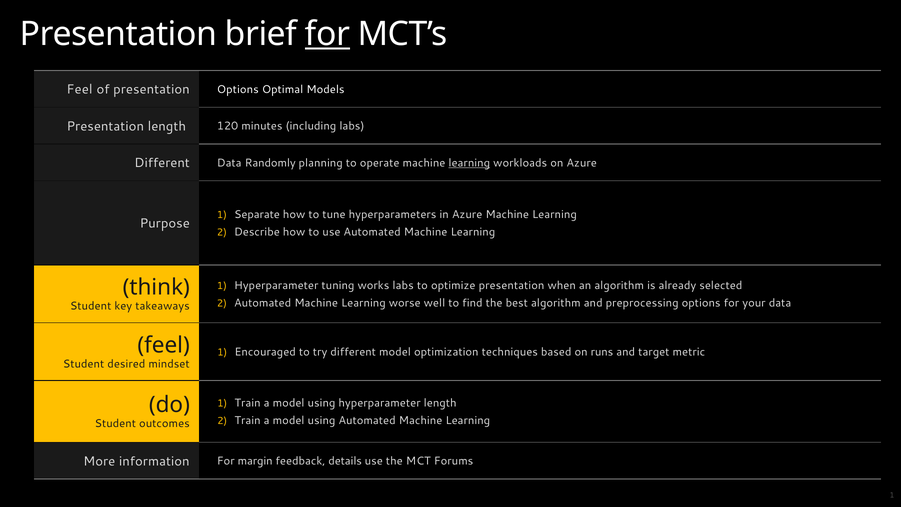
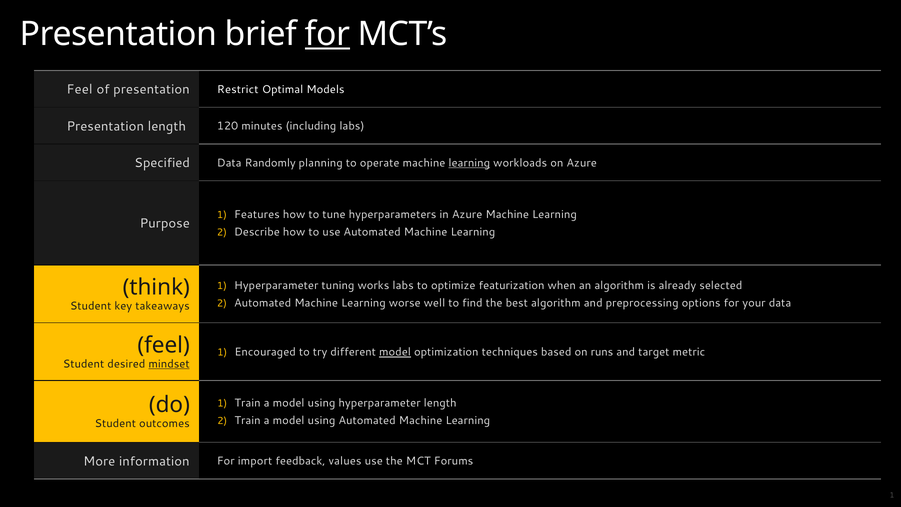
presentation Options: Options -> Restrict (238, 89)
Different: Different -> Specified (162, 163)
Separate: Separate -> Features (257, 214)
optimize presentation: presentation -> featurization (512, 285)
model underline: none -> present (395, 352)
mindset underline: none -> present (169, 364)
margin: margin -> import (255, 461)
details: details -> values (345, 461)
